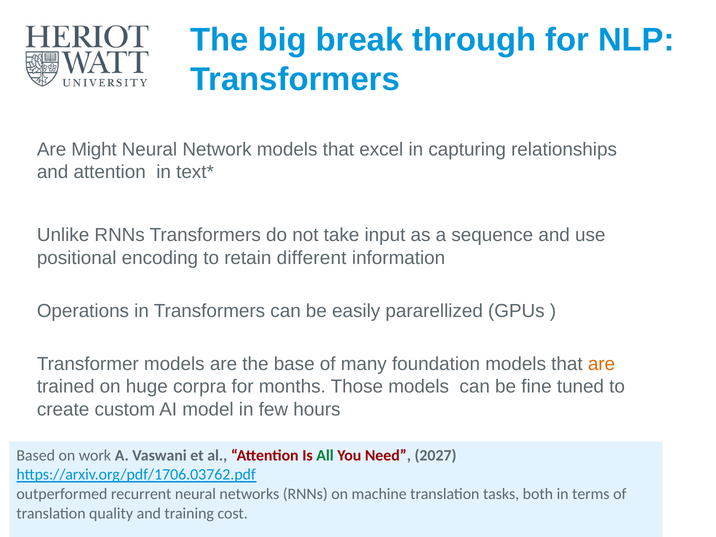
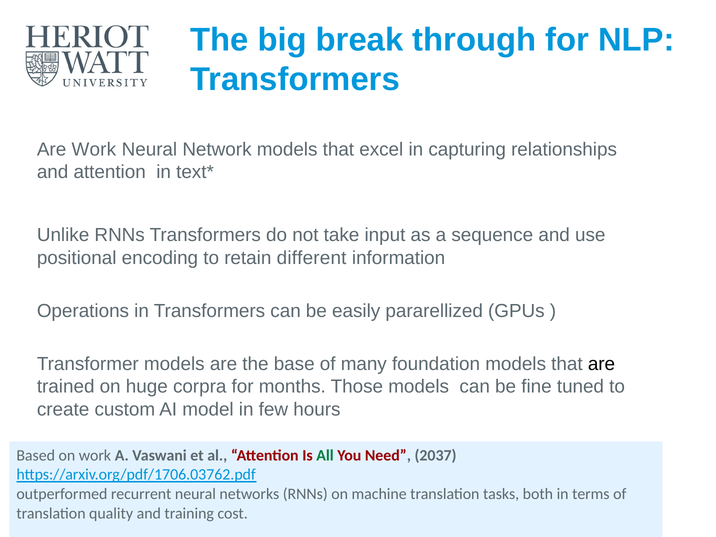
Are Might: Might -> Work (94, 149)
are colour: orange -> black (601, 364)
2027: 2027 -> 2037 (436, 456)
